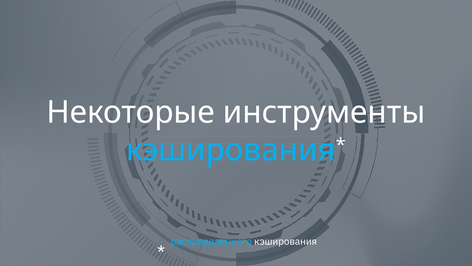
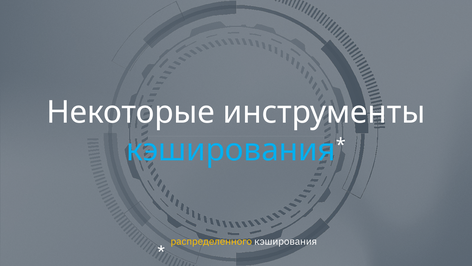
распределенного colour: light blue -> yellow (211, 241)
